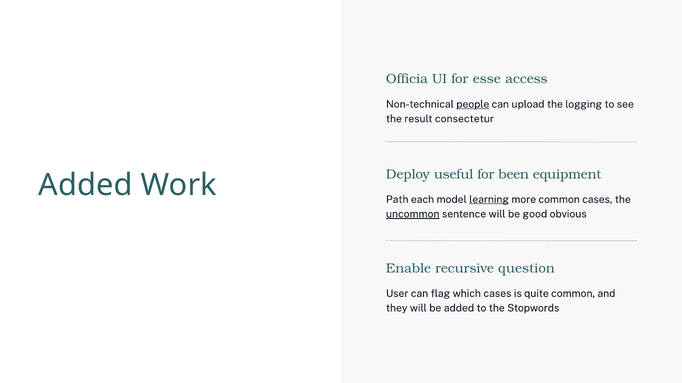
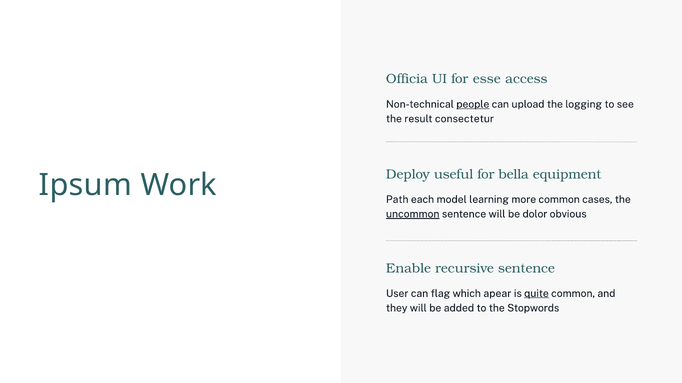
been: been -> bella (514, 174)
Added: Added -> Ipsum (85, 185)
learning underline: present -> none (489, 200)
good: good -> dolor (535, 214)
recursive question: question -> sentence (526, 269)
which cases: cases -> apear (497, 294)
quite underline: none -> present (536, 294)
